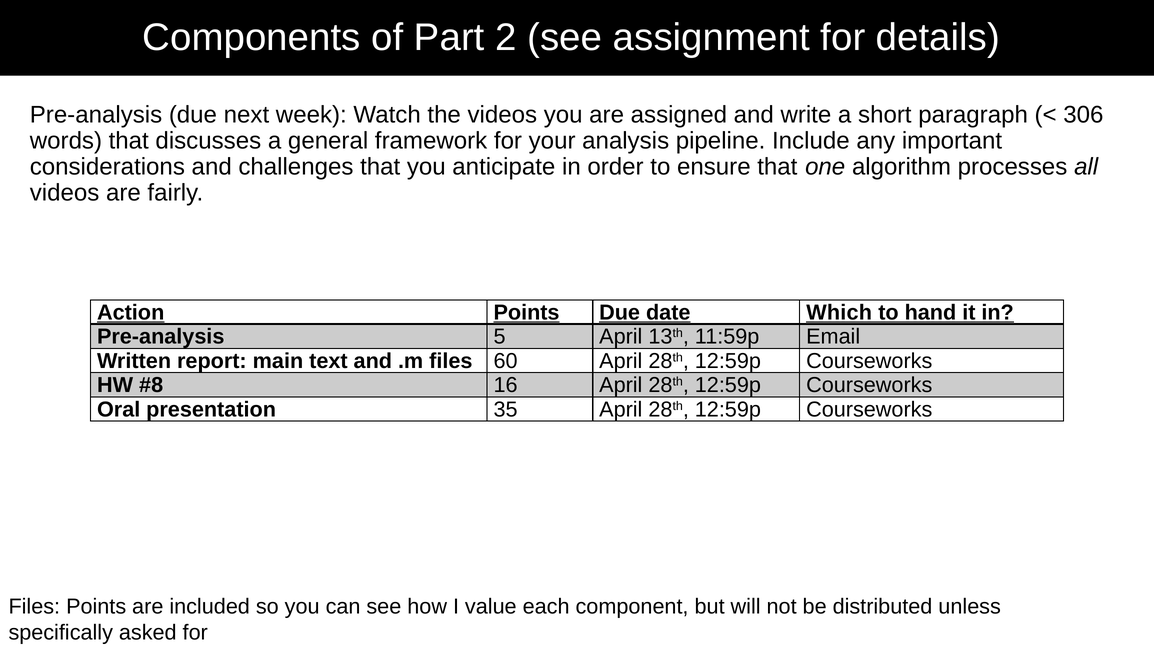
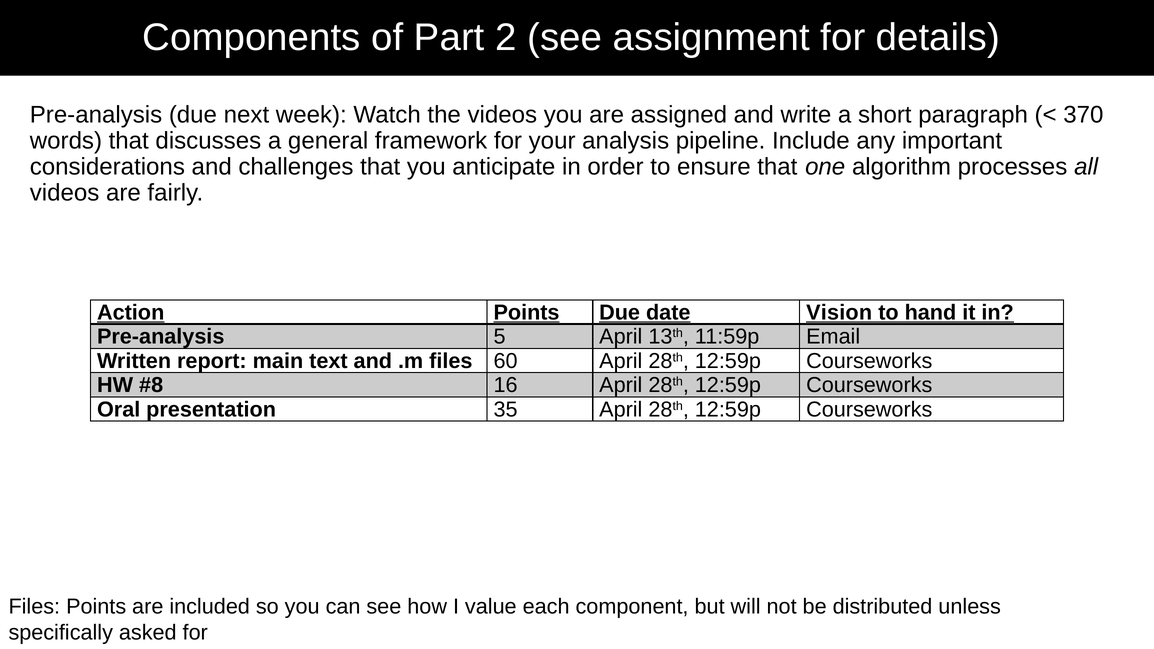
306: 306 -> 370 (1083, 115)
Which: Which -> Vision (839, 312)
